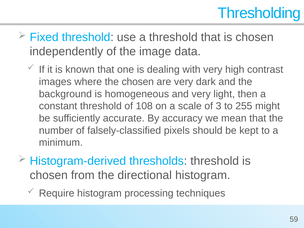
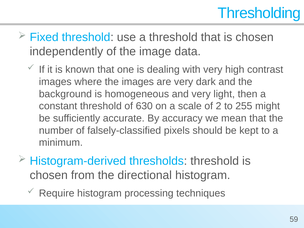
the chosen: chosen -> images (138, 82)
108: 108 -> 630 (144, 106)
3: 3 -> 2 (219, 106)
